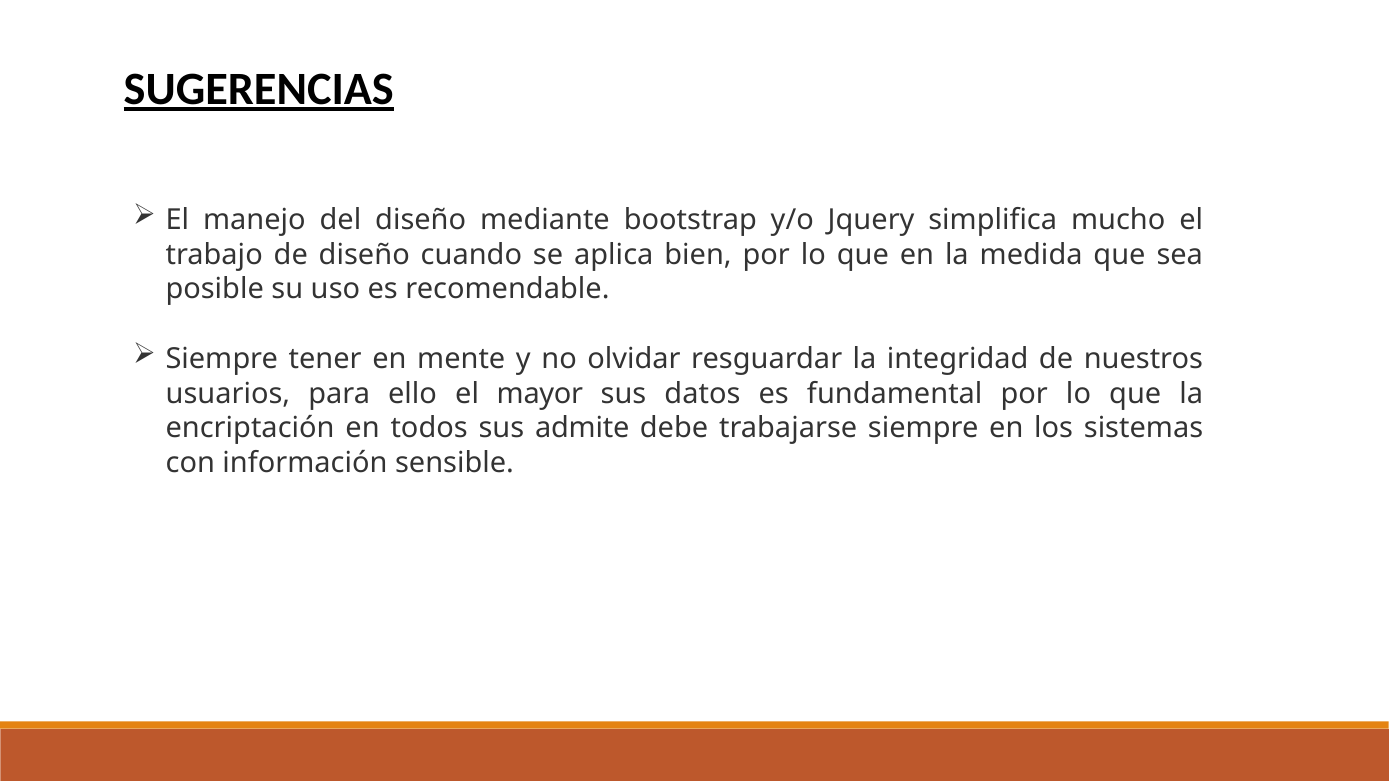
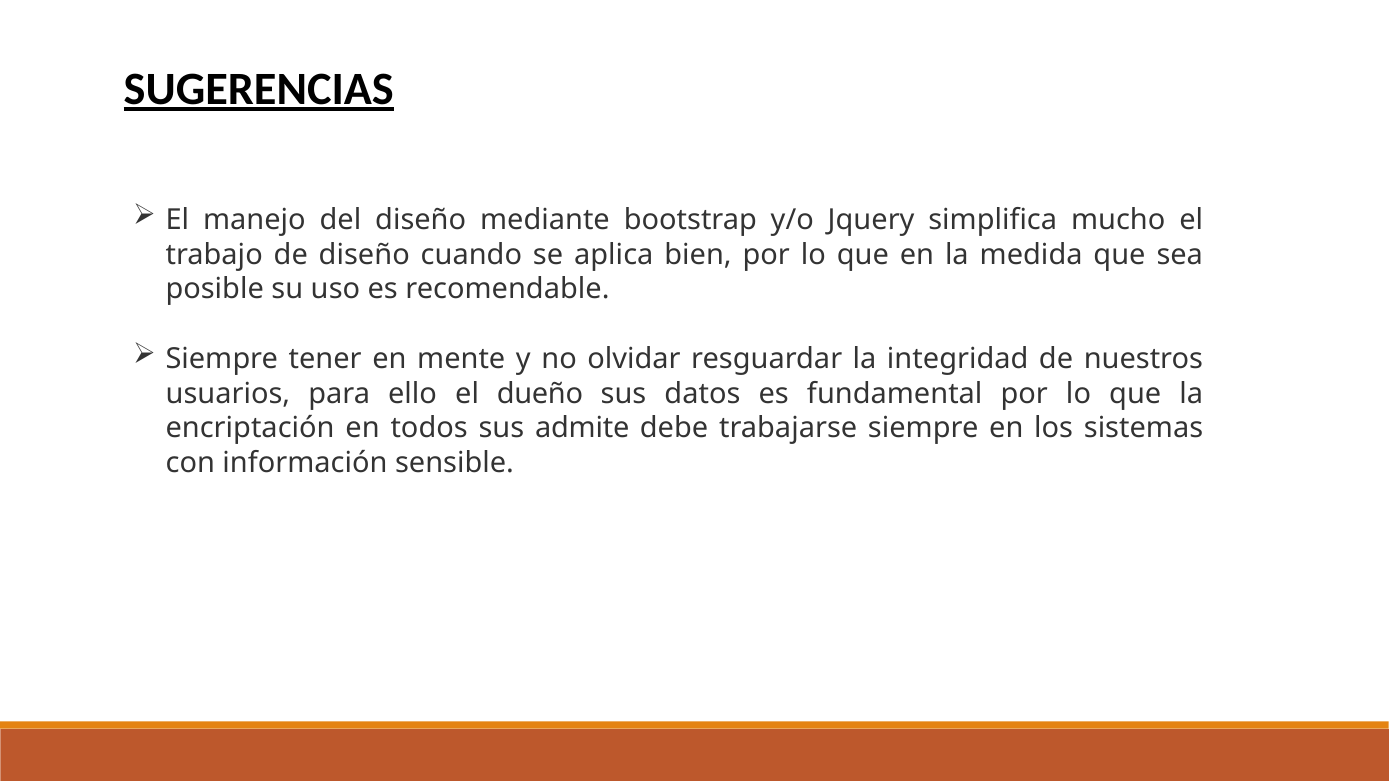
mayor: mayor -> dueño (540, 394)
